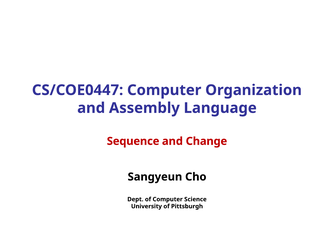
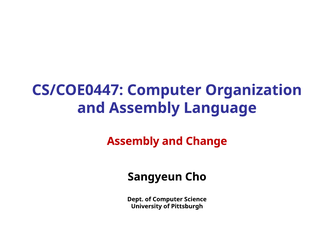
Sequence: Sequence -> Assembly (133, 141)
